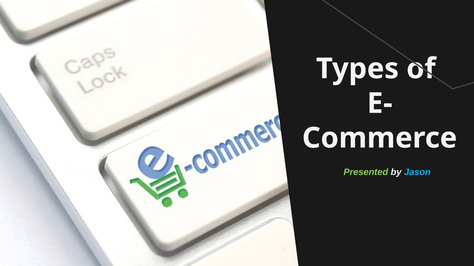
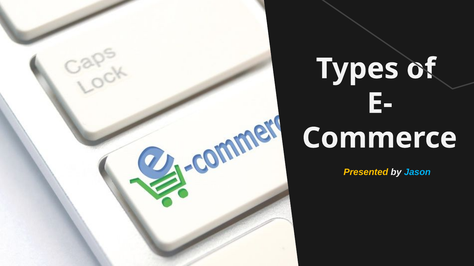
Presented colour: light green -> yellow (366, 173)
